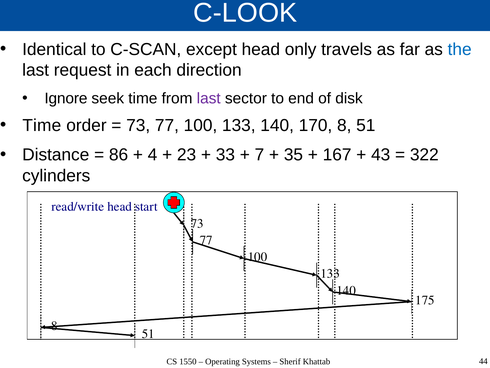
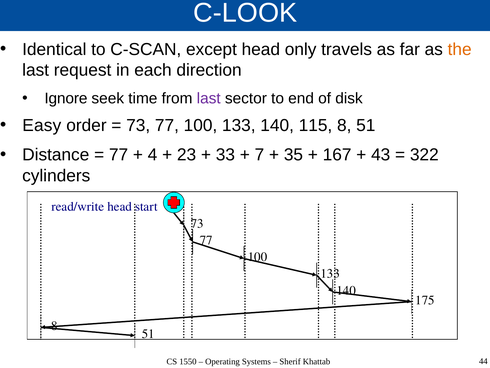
the colour: blue -> orange (460, 49)
Time: Time -> Easy (42, 125)
170: 170 -> 115 (315, 125)
86: 86 -> 77 (119, 155)
